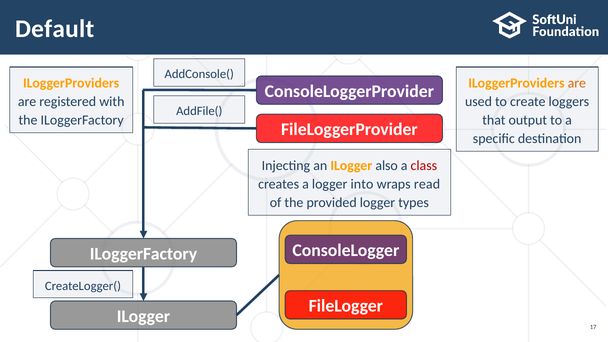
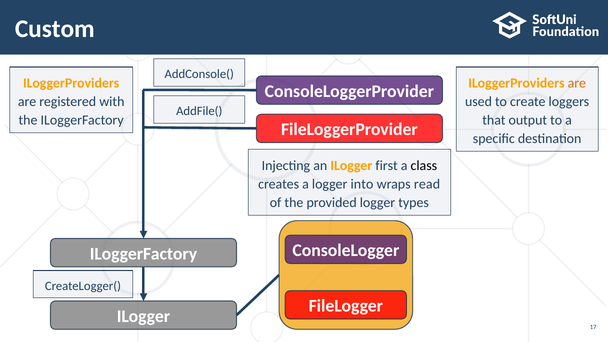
Default: Default -> Custom (55, 29)
also: also -> first (387, 166)
class colour: red -> black (424, 166)
